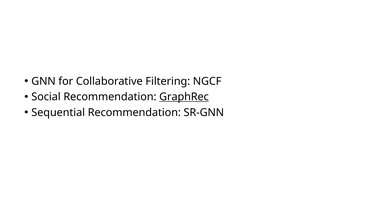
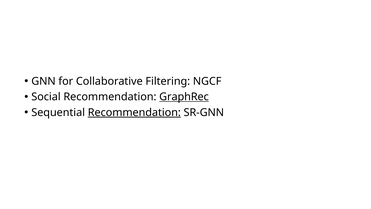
Recommendation underline: none -> present (134, 112)
